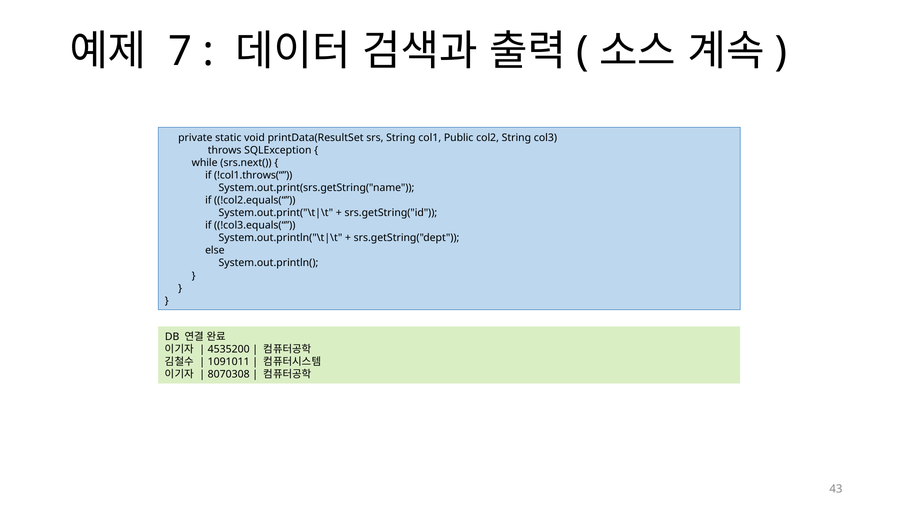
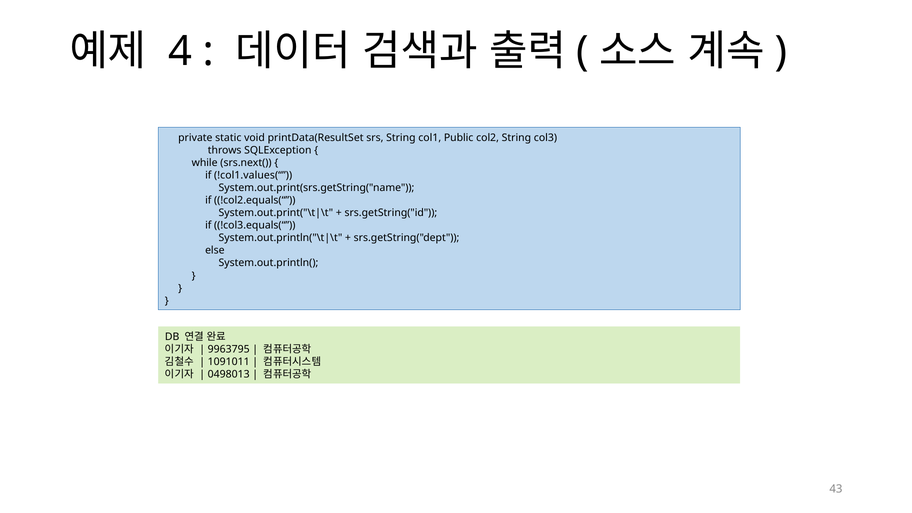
7: 7 -> 4 (180, 52)
!col1.throws(“: !col1.throws(“ -> !col1.values(“ (253, 175)
4535200: 4535200 -> 9963795 (229, 349)
8070308: 8070308 -> 0498013 (229, 374)
